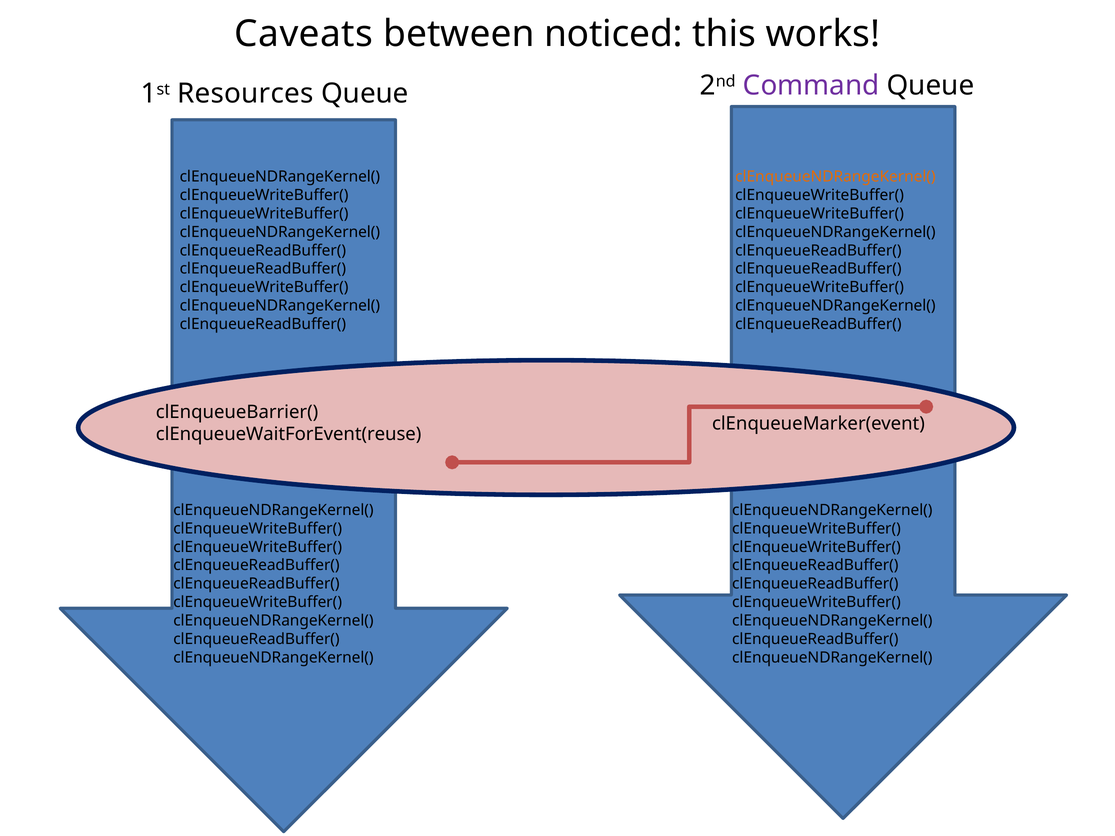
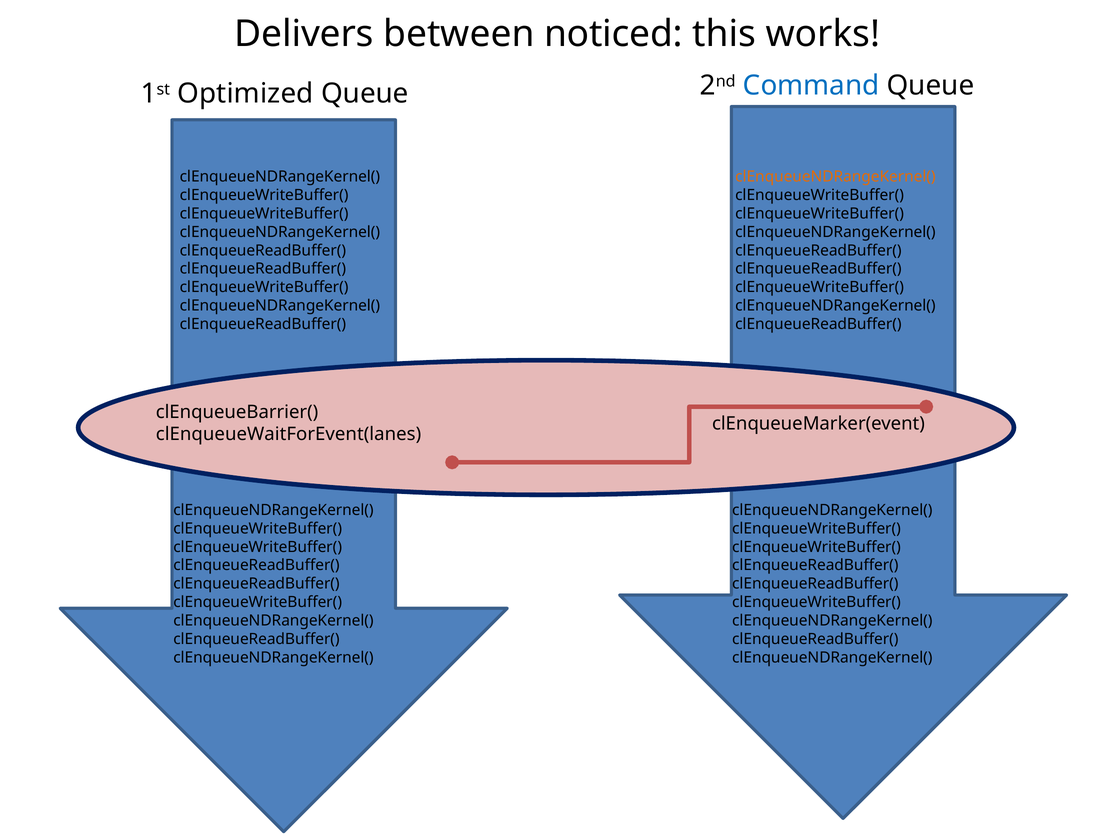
Caveats: Caveats -> Delivers (304, 34)
Resources: Resources -> Optimized (245, 94)
Command colour: purple -> blue (811, 86)
clEnqueueWaitForEvent(reuse: clEnqueueWaitForEvent(reuse -> clEnqueueWaitForEvent(lanes (289, 434)
